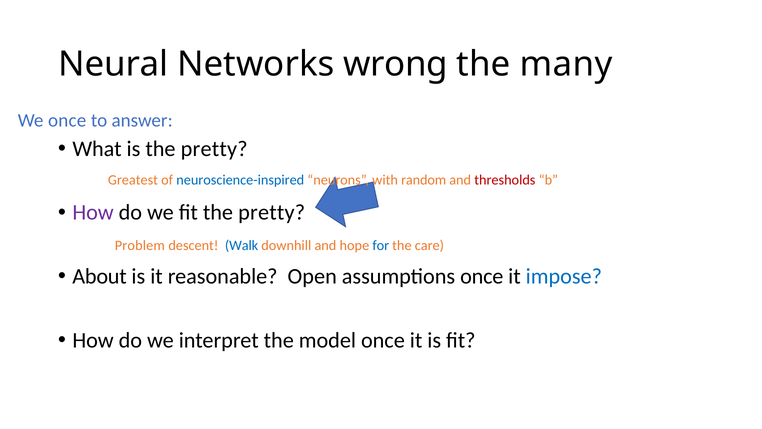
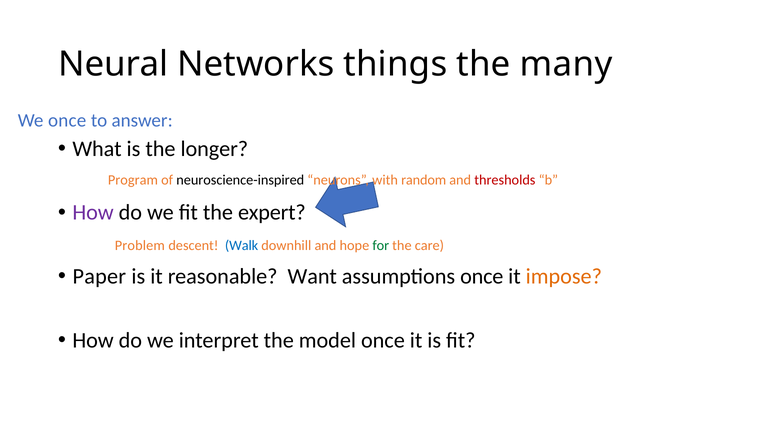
wrong: wrong -> things (395, 64)
is the pretty: pretty -> longer (214, 149)
Greatest: Greatest -> Program (133, 180)
neuroscience-inspired colour: blue -> black (240, 180)
fit the pretty: pretty -> expert (272, 212)
for colour: blue -> green (381, 245)
About: About -> Paper (99, 276)
Open: Open -> Want (312, 276)
impose colour: blue -> orange (564, 276)
